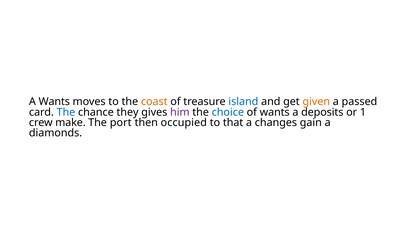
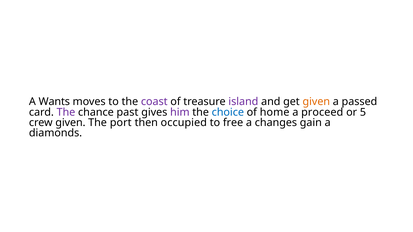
coast colour: orange -> purple (154, 102)
island colour: blue -> purple (243, 102)
The colour: blue -> purple (66, 112)
they: they -> past (127, 112)
of wants: wants -> home (275, 112)
deposits: deposits -> proceed (322, 112)
1: 1 -> 5 (363, 112)
crew make: make -> given (70, 123)
that: that -> free (233, 123)
